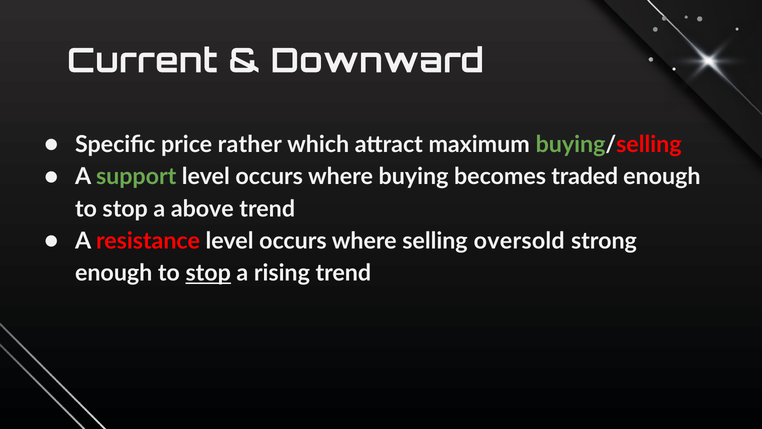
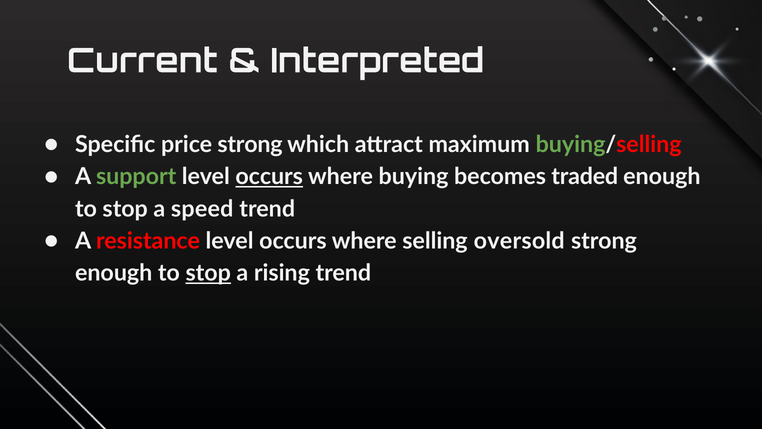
Downward: Downward -> Interpreted (377, 61)
price rather: rather -> strong (250, 144)
occurs underline: none -> present (269, 177)
above: above -> speed (202, 209)
